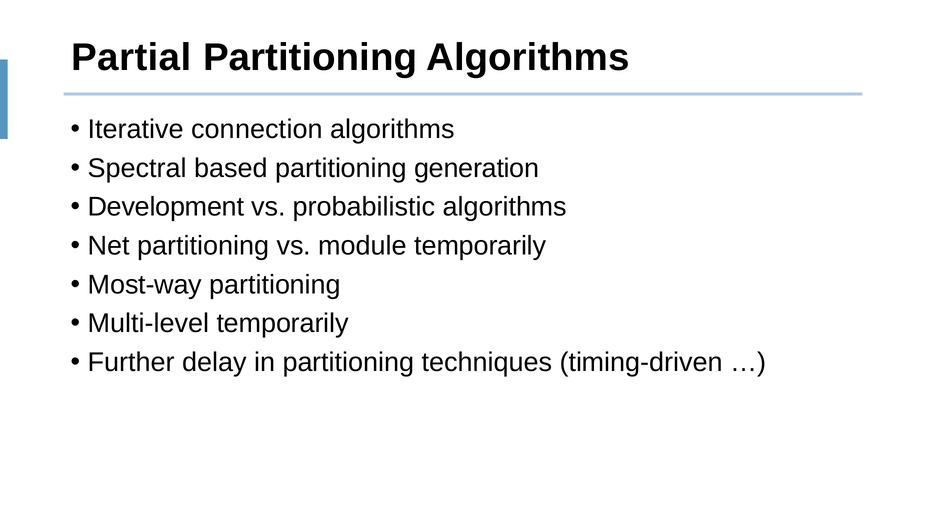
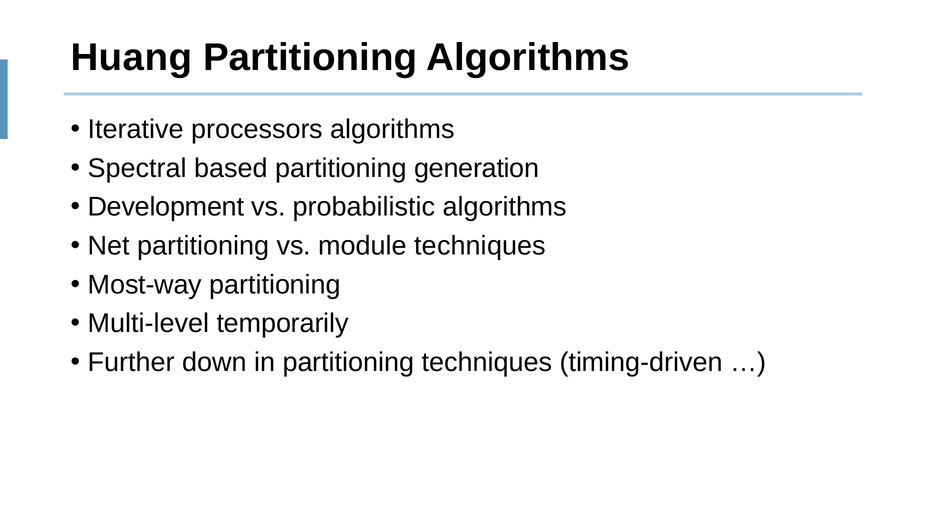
Partial: Partial -> Huang (131, 58)
connection: connection -> processors (257, 129)
module temporarily: temporarily -> techniques (480, 246)
delay: delay -> down (214, 362)
